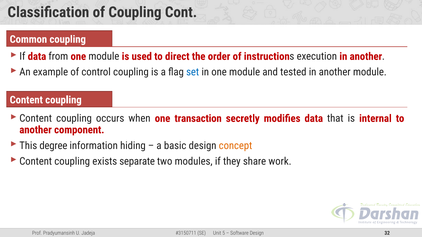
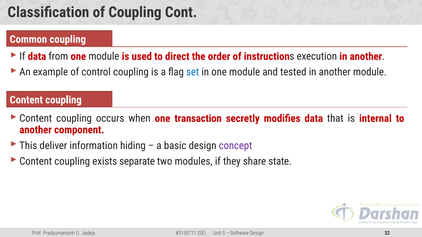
degree: degree -> deliver (53, 146)
concept colour: orange -> purple (236, 146)
work: work -> state (280, 162)
